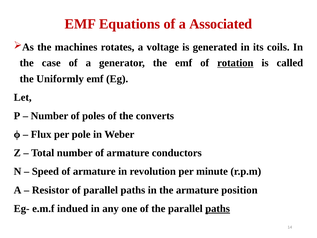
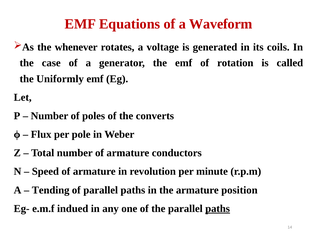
Associated: Associated -> Waveform (221, 24)
machines: machines -> whenever (76, 47)
rotation underline: present -> none (235, 63)
Resistor: Resistor -> Tending (51, 190)
